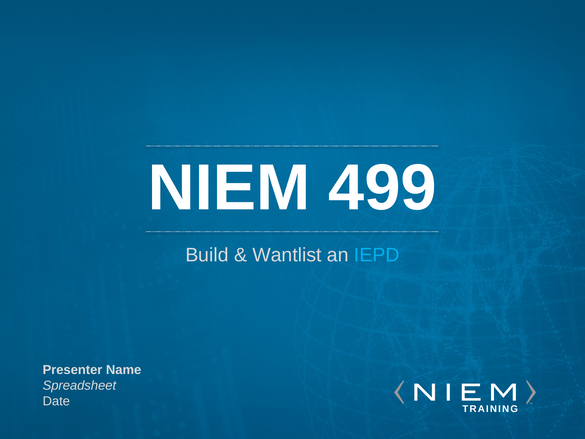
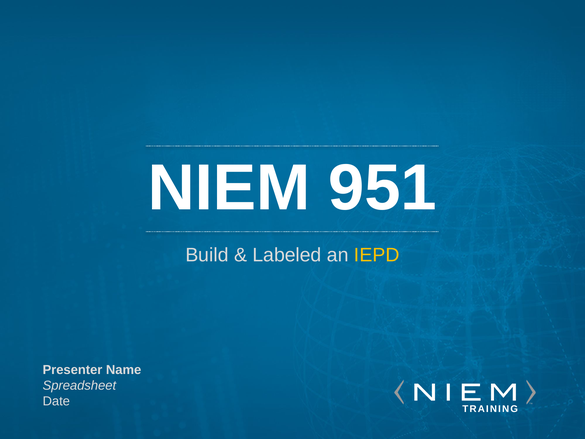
499: 499 -> 951 (383, 188)
Wantlist: Wantlist -> Labeled (287, 255)
IEPD colour: light blue -> yellow (377, 255)
